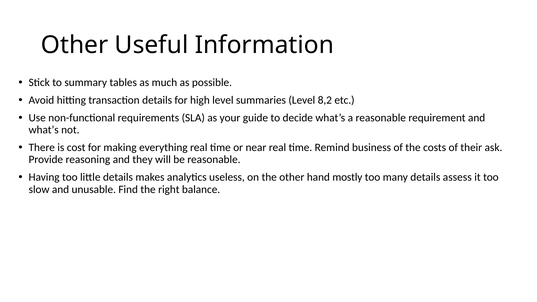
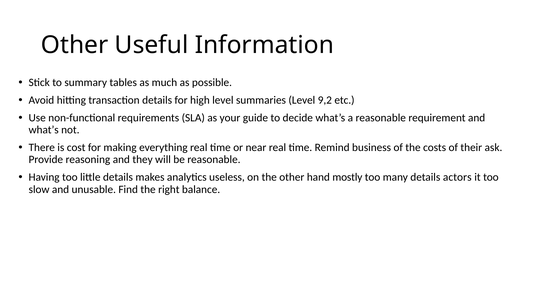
8,2: 8,2 -> 9,2 (325, 100)
assess: assess -> actors (457, 177)
